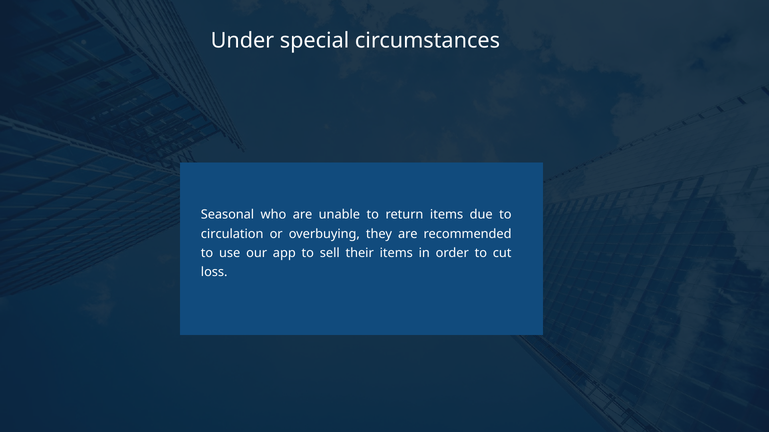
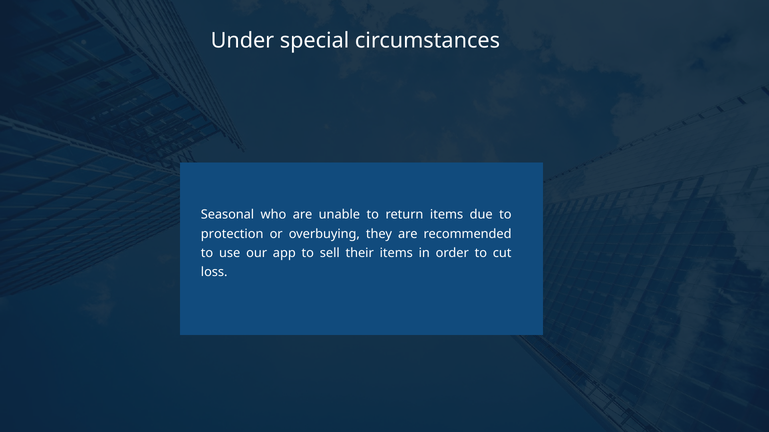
circulation: circulation -> protection (232, 234)
